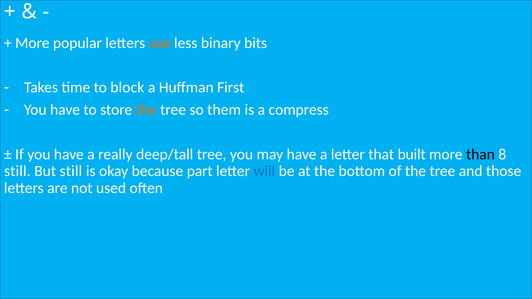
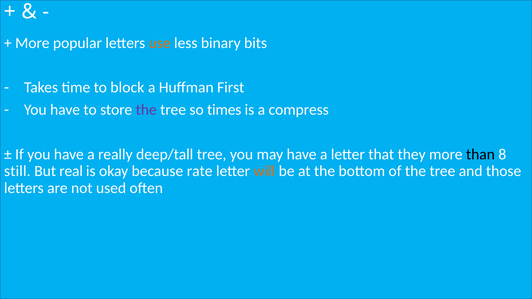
the colour: orange -> purple (146, 110)
them: them -> times (224, 110)
built: built -> they (412, 155)
But still: still -> real (71, 171)
part: part -> rate (200, 171)
will colour: blue -> orange (264, 171)
